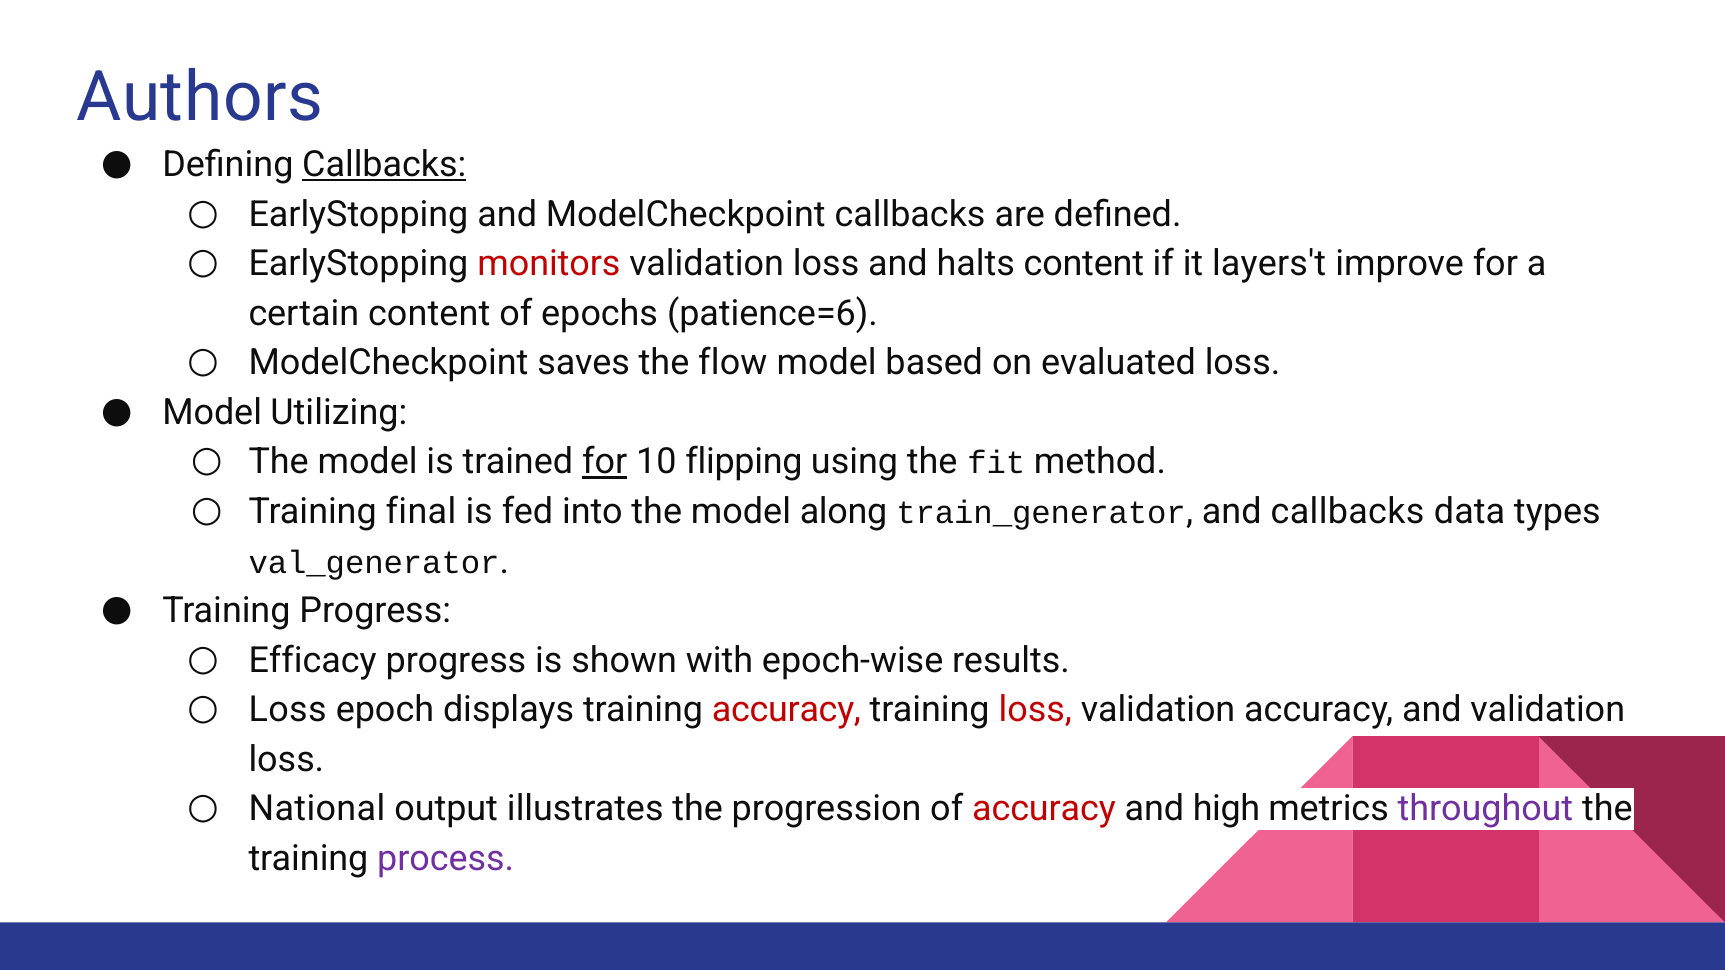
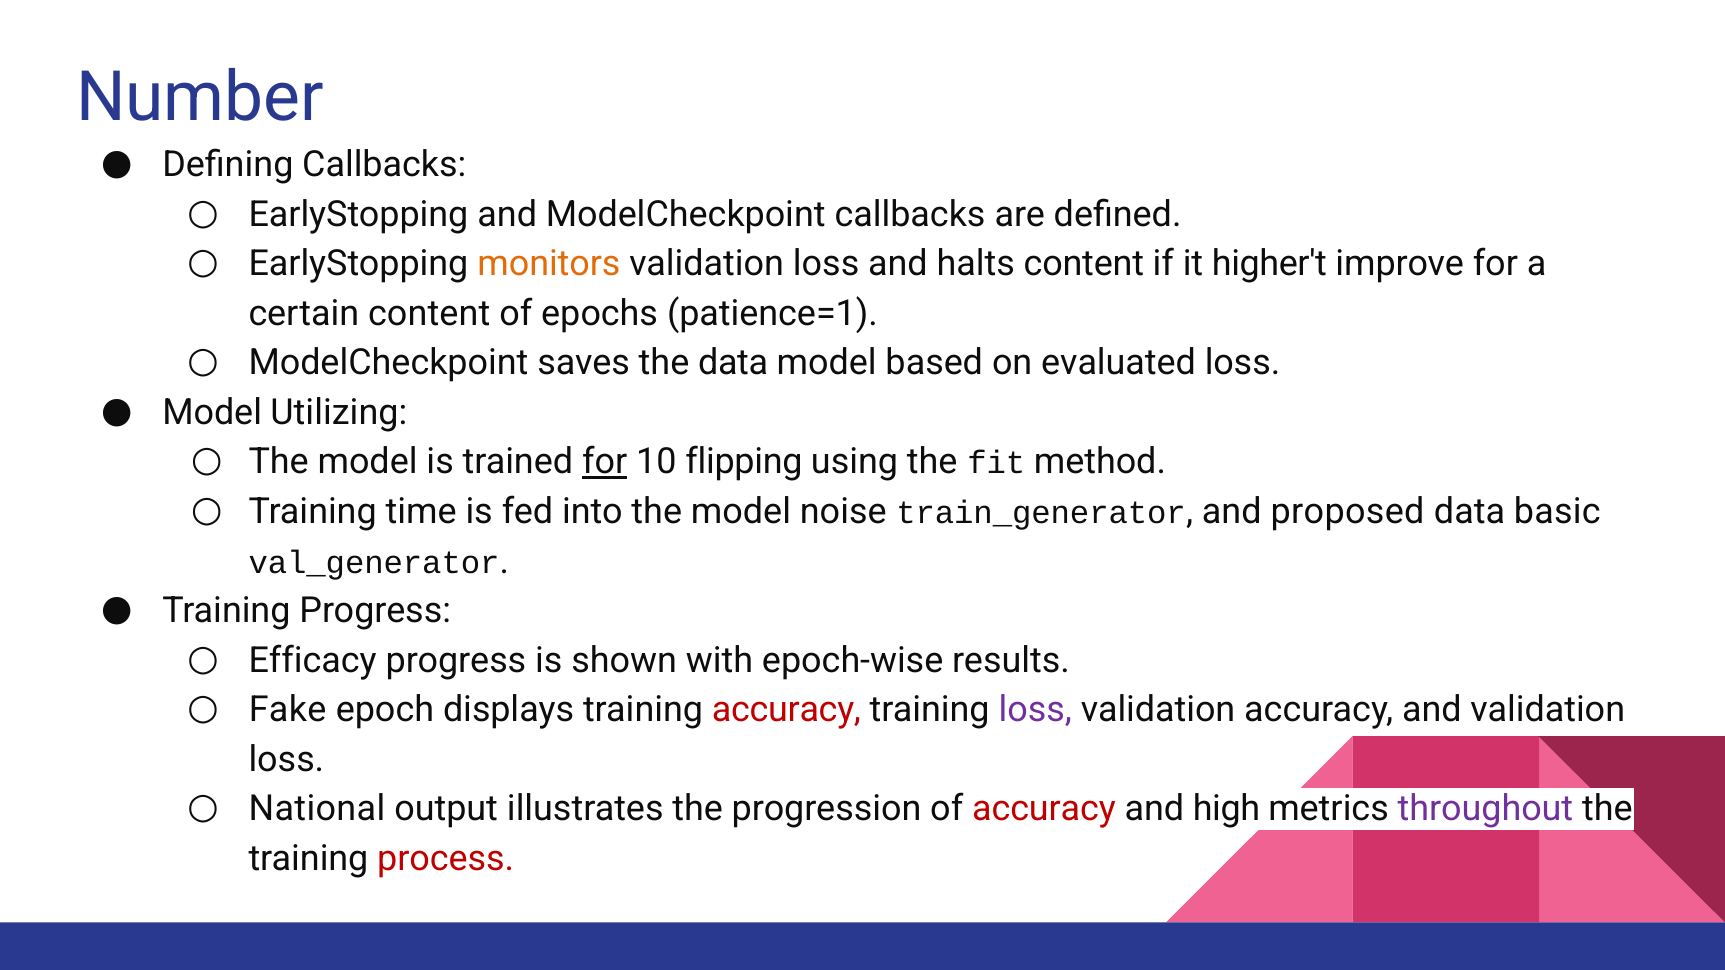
Authors: Authors -> Number (200, 98)
Callbacks underline: present -> none (384, 165)
monitors colour: red -> orange (549, 264)
layers't: layers't -> higher't (1269, 264)
patience=6: patience=6 -> patience=1 (772, 314)
the flow: flow -> data (733, 363)
final: final -> time (421, 512)
along: along -> noise (843, 512)
and callbacks: callbacks -> proposed (1348, 512)
types: types -> basic (1557, 512)
Loss: Loss -> Fake (288, 710)
loss colour: red -> purple (1035, 710)
process colour: purple -> red (446, 859)
